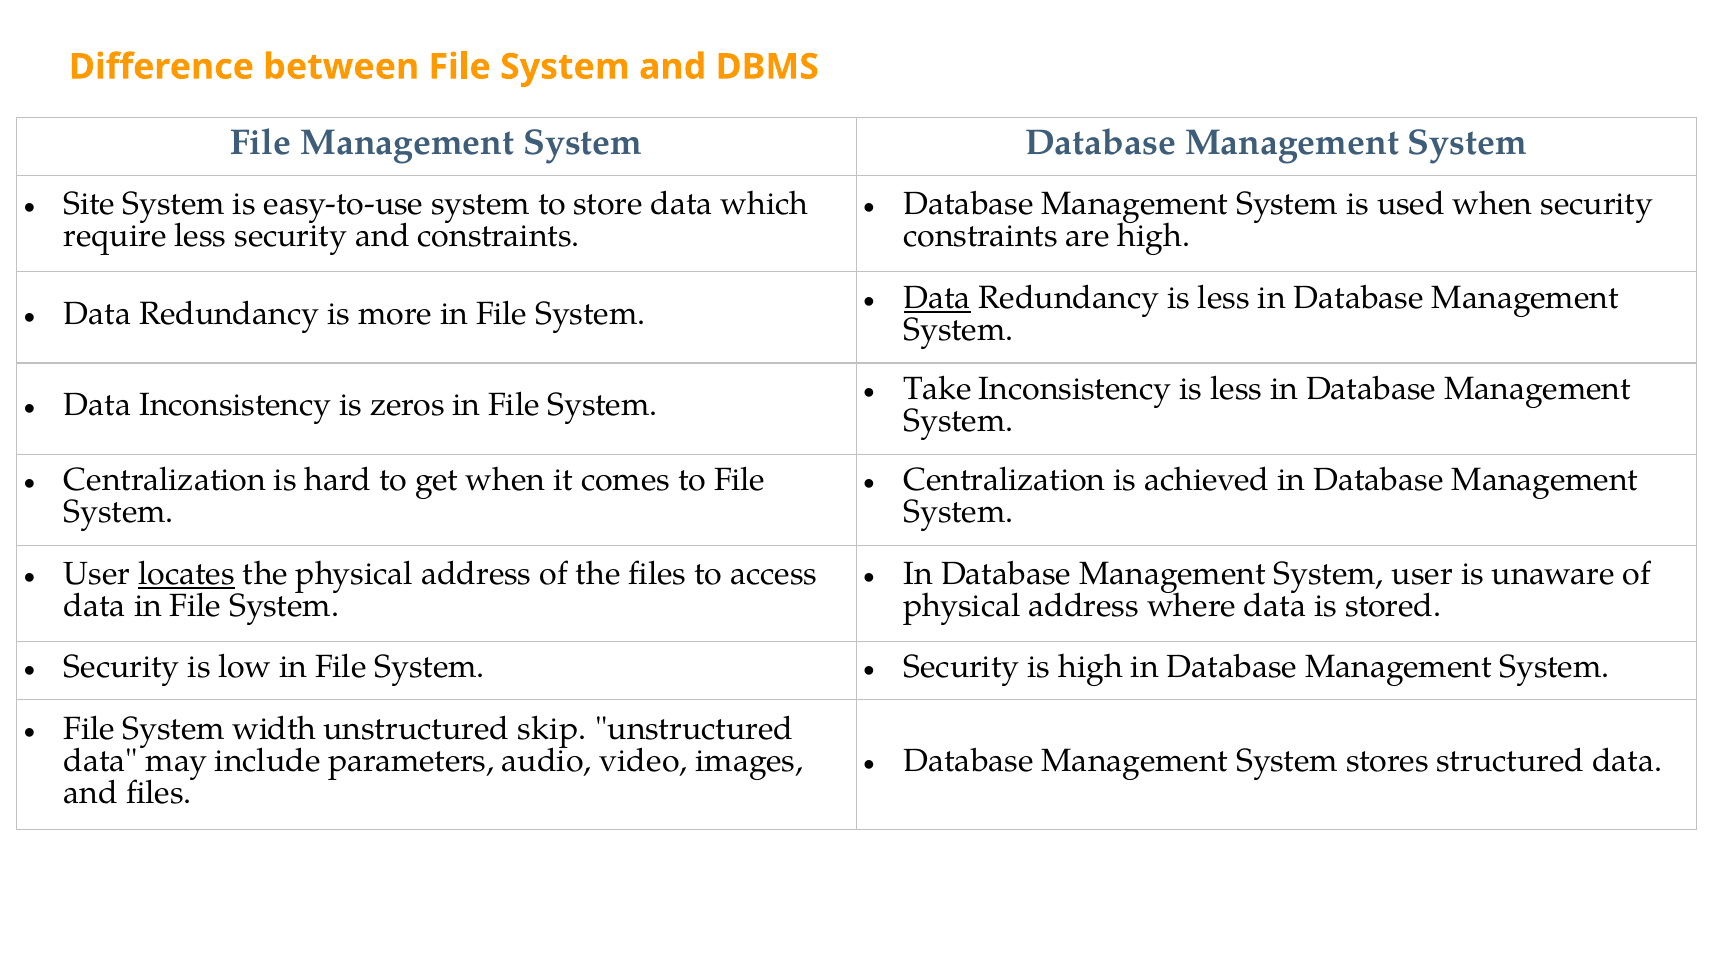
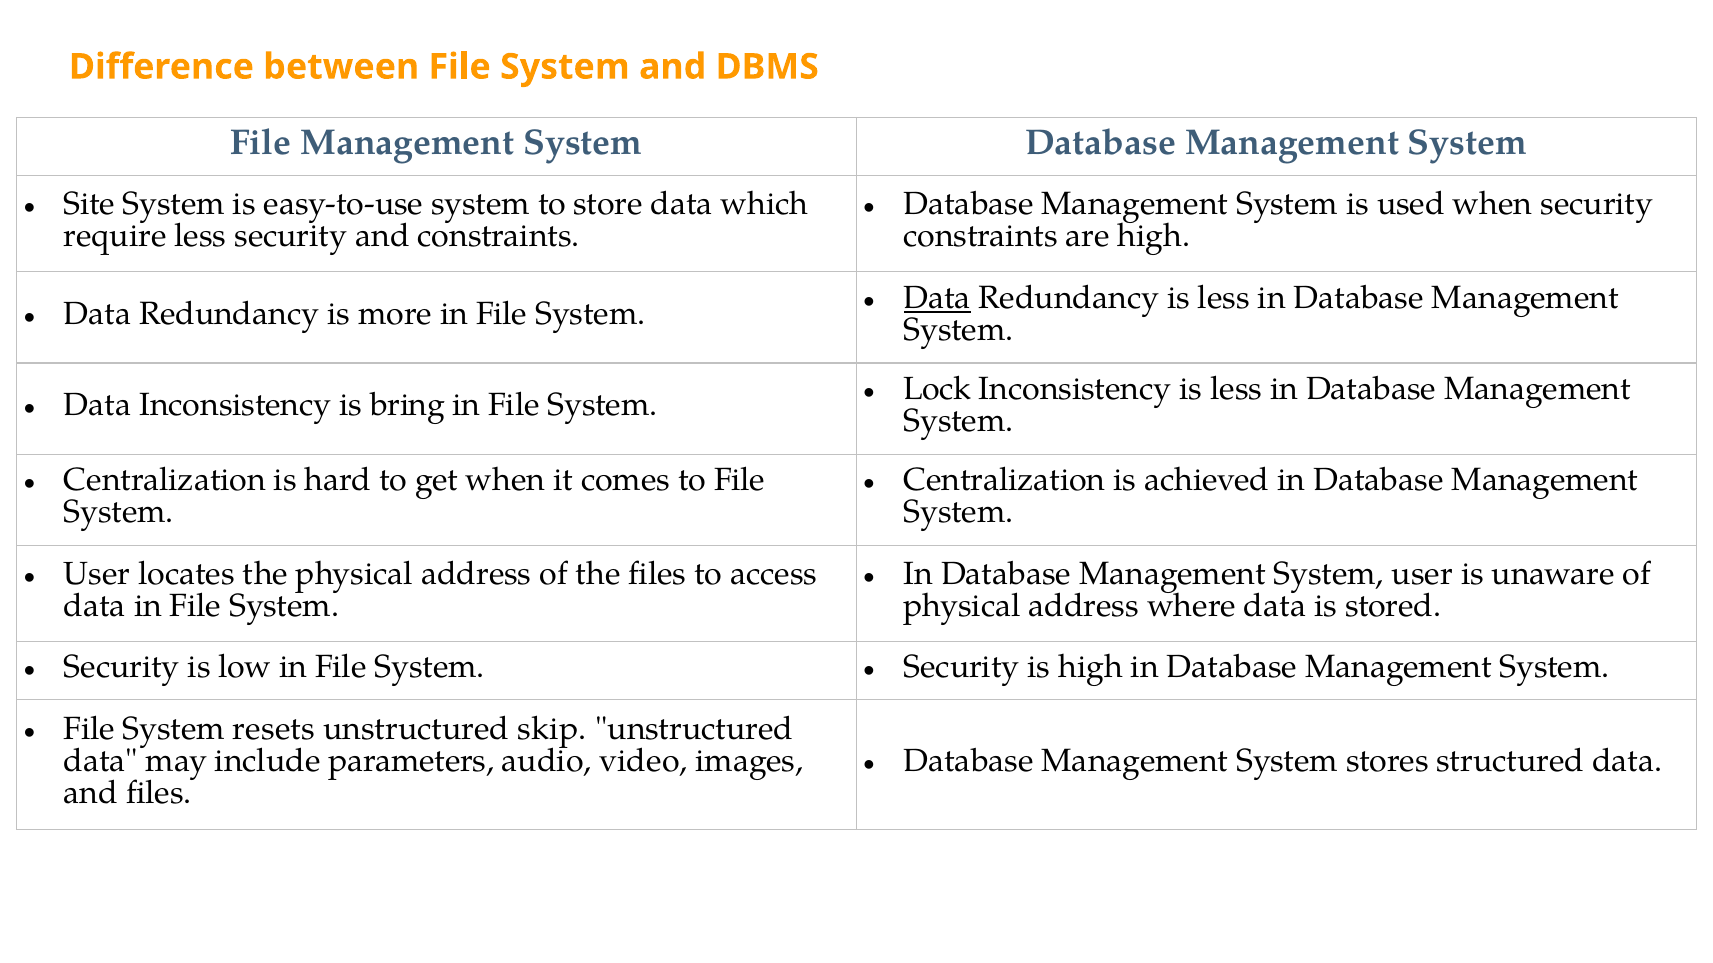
Take: Take -> Lock (937, 389)
zeros: zeros -> bring (408, 405)
locates underline: present -> none (187, 574)
width: width -> resets (274, 729)
